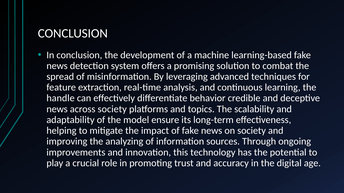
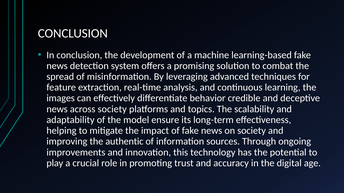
handle: handle -> images (61, 98)
analyzing: analyzing -> authentic (124, 142)
